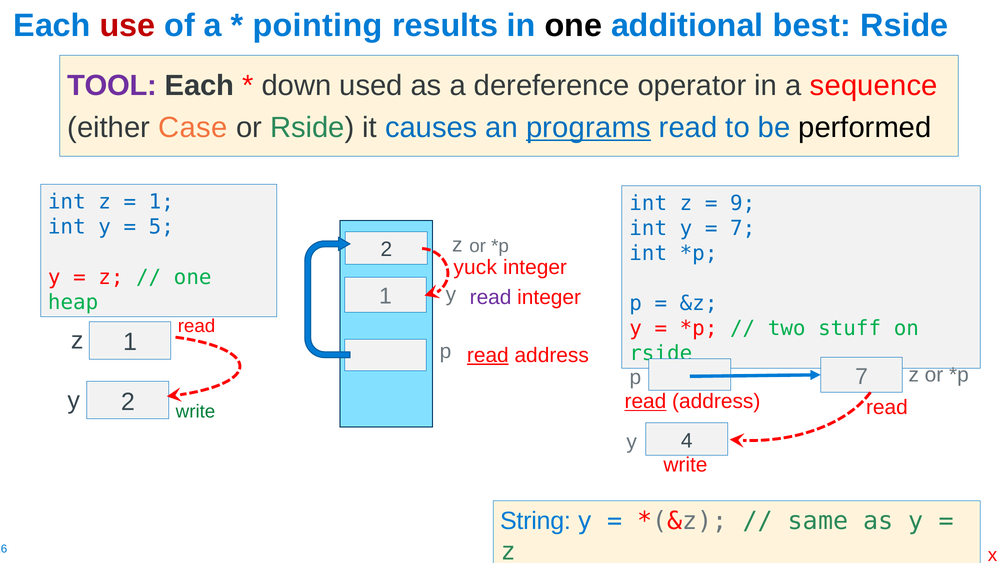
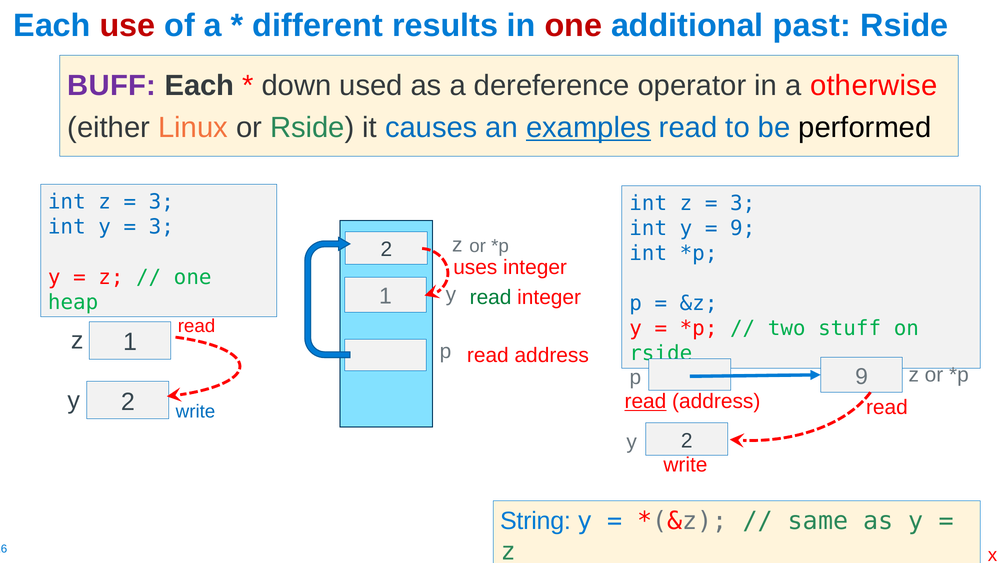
pointing: pointing -> different (318, 25)
one colour: black -> red (573, 25)
best: best -> past (812, 25)
TOOL: TOOL -> BUFF (112, 85)
sequence: sequence -> otherwise (874, 85)
Case: Case -> Linux (193, 128)
programs: programs -> examples (588, 128)
1: 1 -> 3 (161, 202)
9: 9 -> 3 (743, 204)
5: 5 -> 3 (161, 227)
7: 7 -> 9 (743, 229)
yuck: yuck -> uses (475, 268)
read colour: purple -> green (491, 298)
read underline: present -> none (488, 356)
p 7: 7 -> 9 (862, 377)
write colour: green -> blue (196, 412)
y 4: 4 -> 2 (687, 441)
